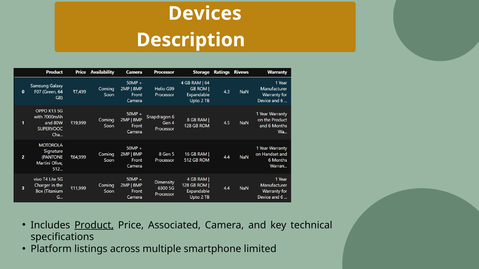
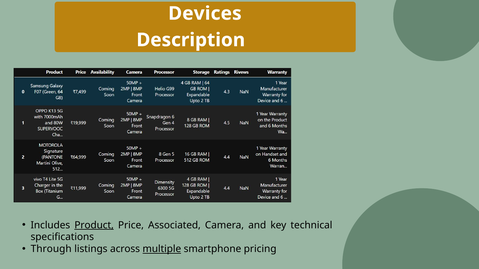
Platform: Platform -> Through (51, 249)
multiple underline: none -> present (162, 249)
limited: limited -> pricing (260, 249)
